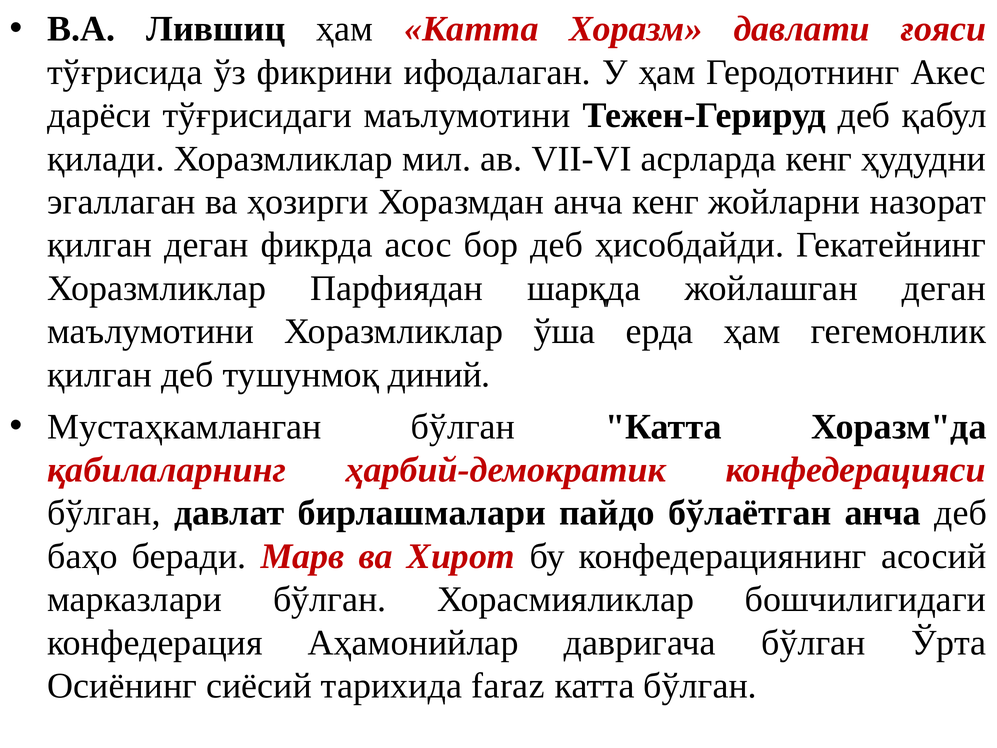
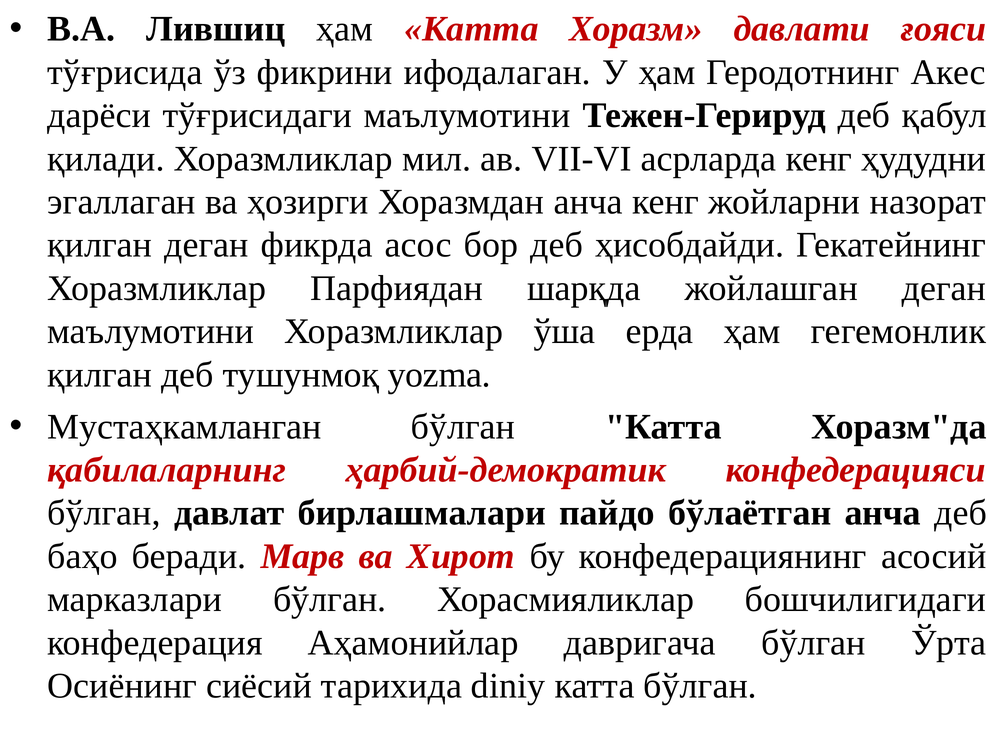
диний: диний -> yozma (439, 375)
faraz: faraz -> diniy (508, 686)
